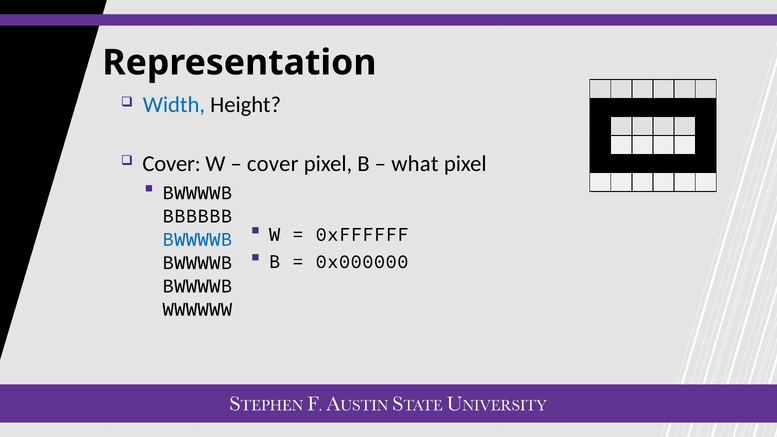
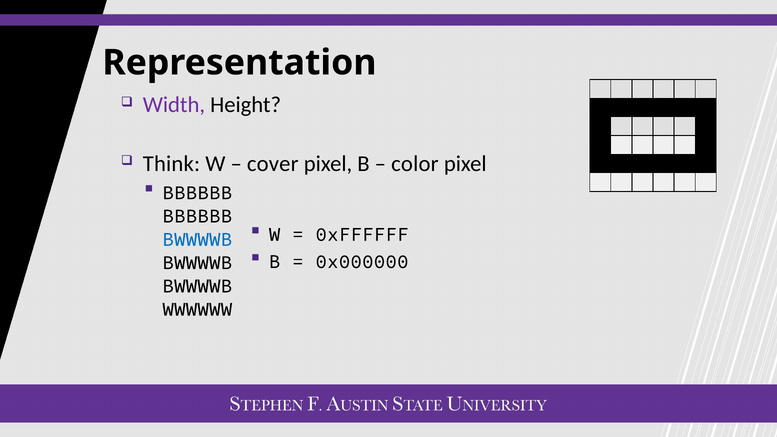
Width colour: blue -> purple (174, 105)
Cover: Cover -> Think (171, 164)
what: what -> color (415, 164)
BWWWWB: BWWWWB -> BBBBBB (197, 193)
